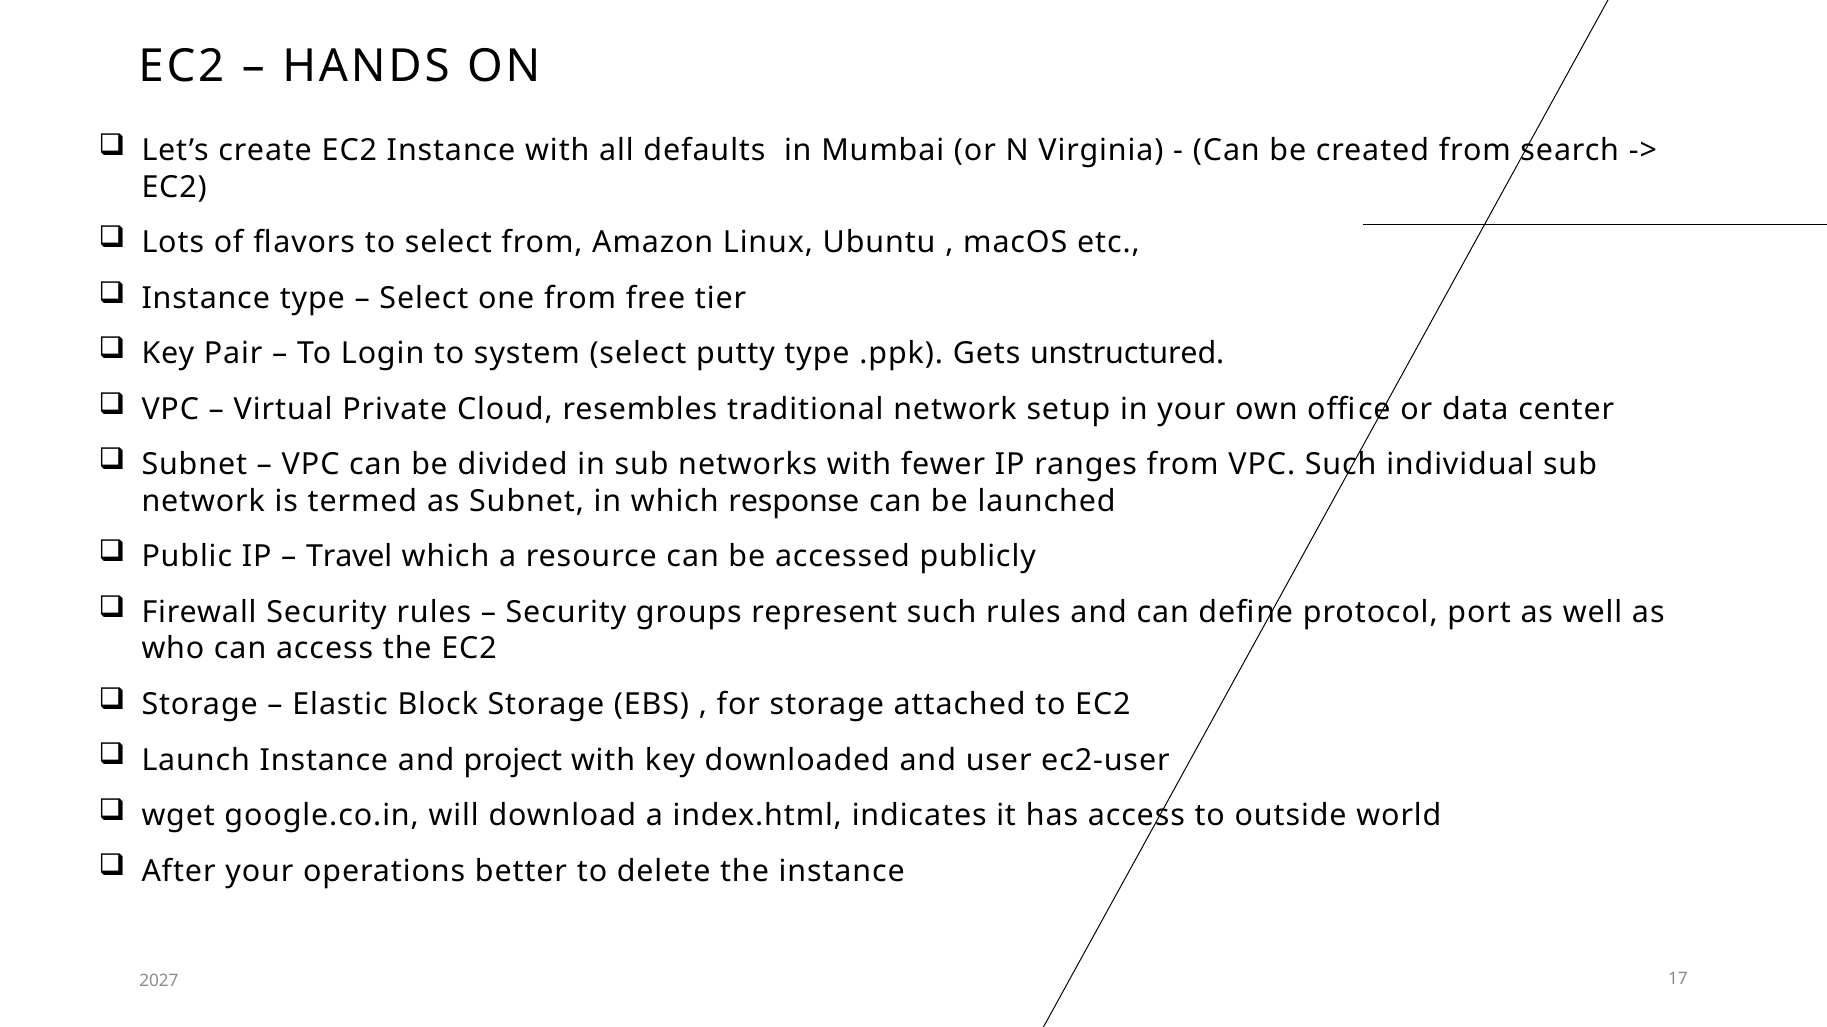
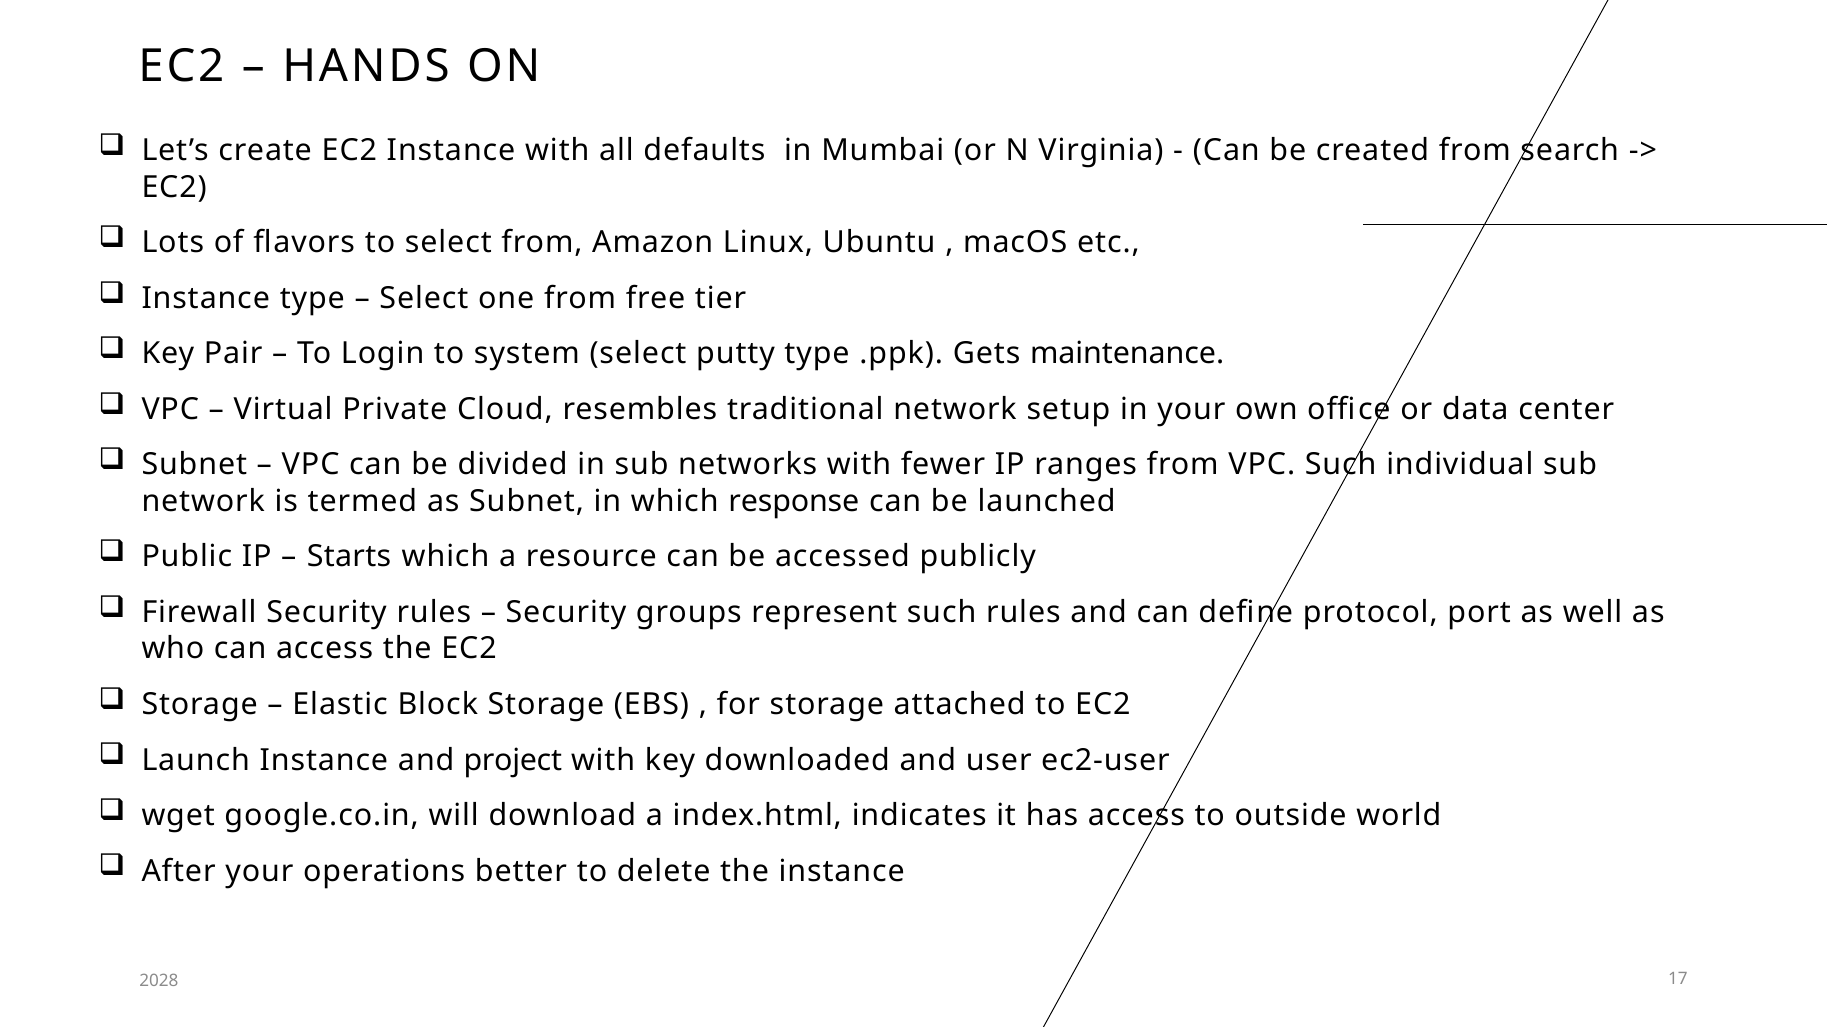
unstructured: unstructured -> maintenance (1127, 354)
Travel: Travel -> Starts (349, 557)
2027: 2027 -> 2028 (159, 981)
